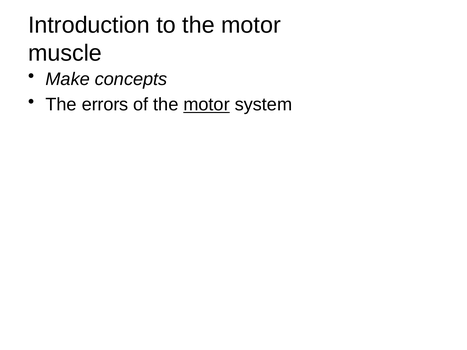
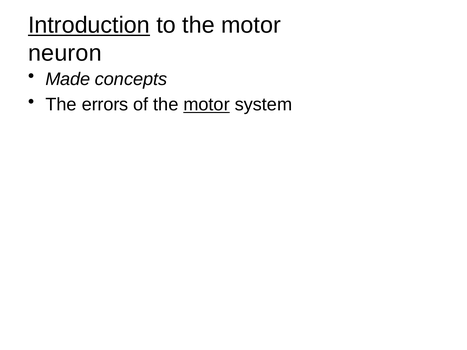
Introduction underline: none -> present (89, 25)
muscle: muscle -> neuron (65, 53)
Make: Make -> Made (68, 79)
